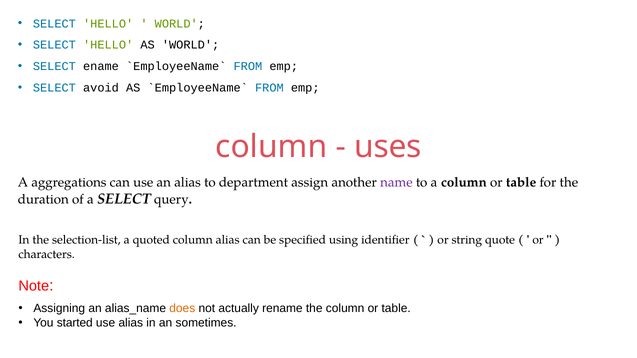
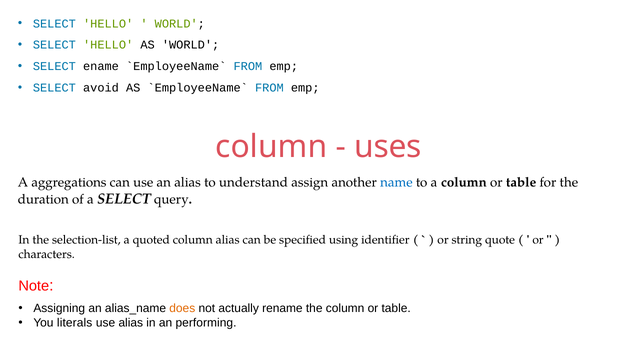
department: department -> understand (253, 182)
name colour: purple -> blue (396, 182)
started: started -> literals (75, 323)
sometimes: sometimes -> performing (206, 323)
